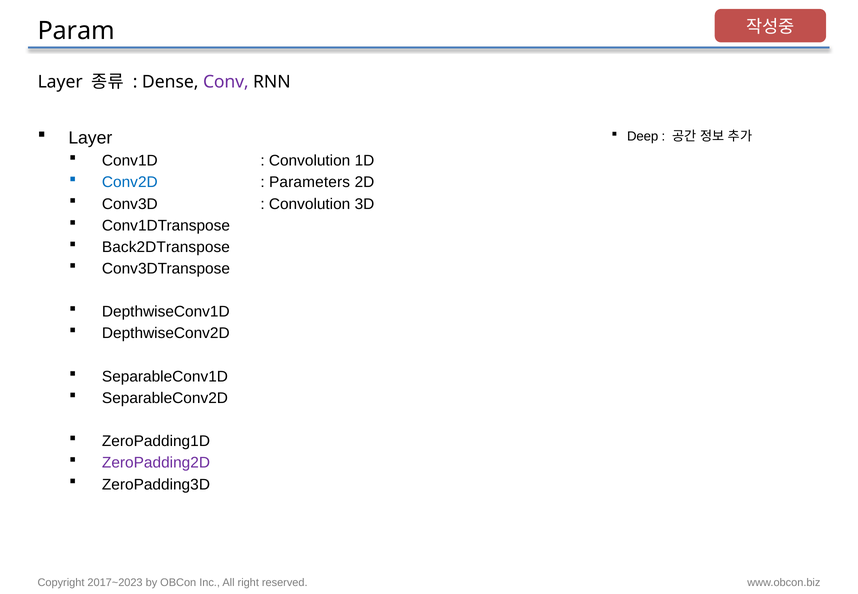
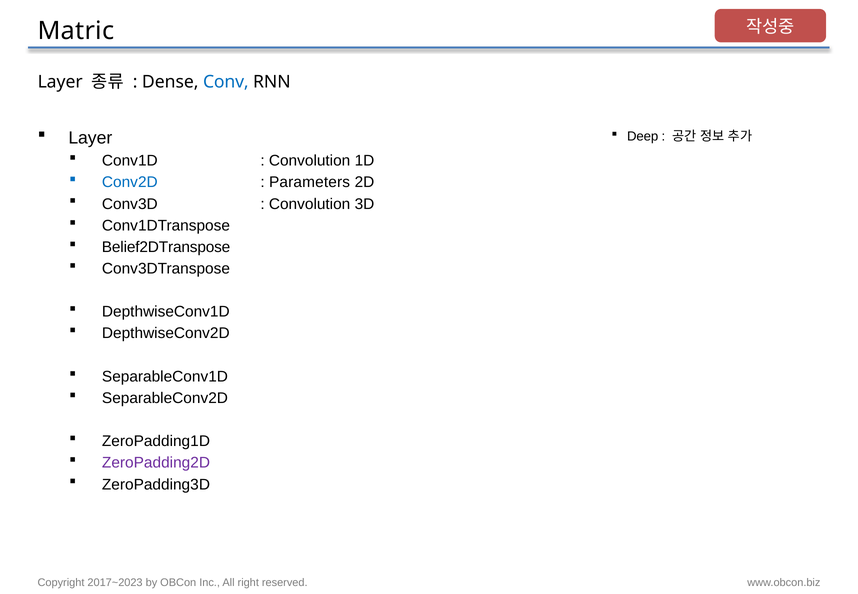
Param: Param -> Matric (76, 31)
Conv colour: purple -> blue (226, 82)
Back2DTranspose: Back2DTranspose -> Belief2DTranspose (166, 247)
